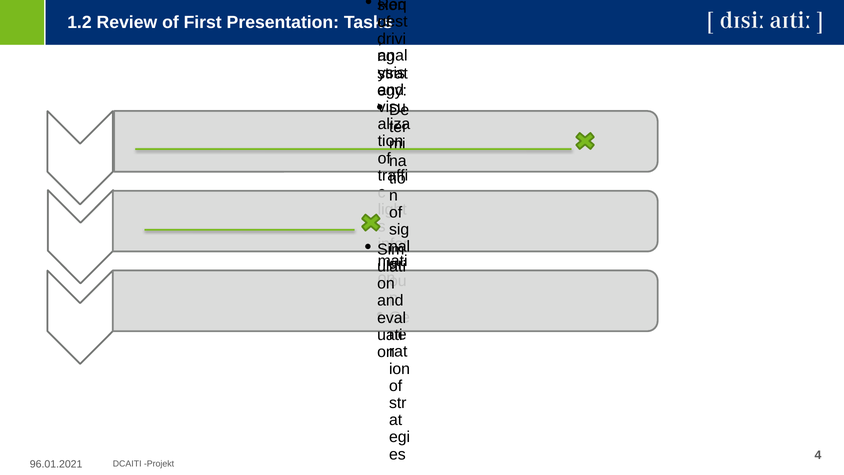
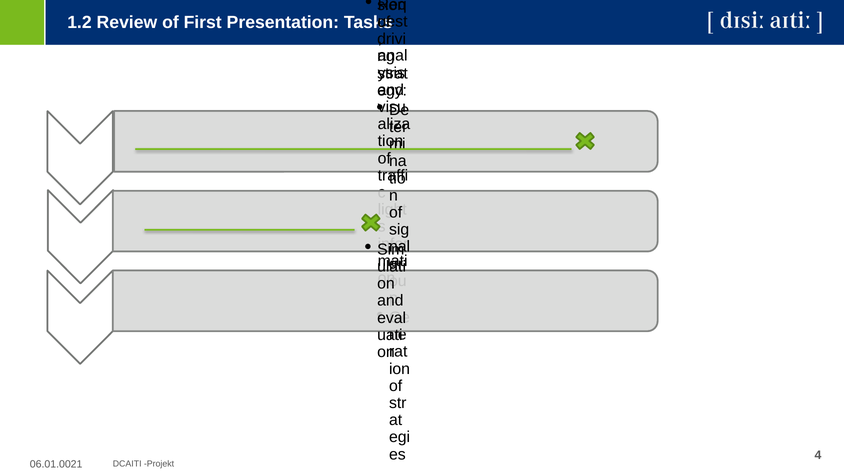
96.01.2021: 96.01.2021 -> 06.01.0021 (56, 464)
